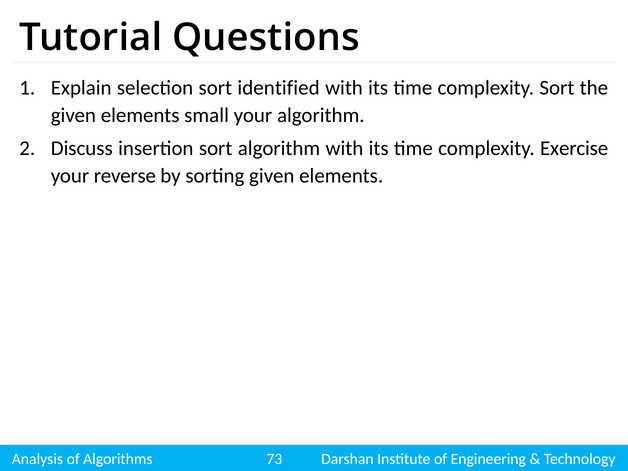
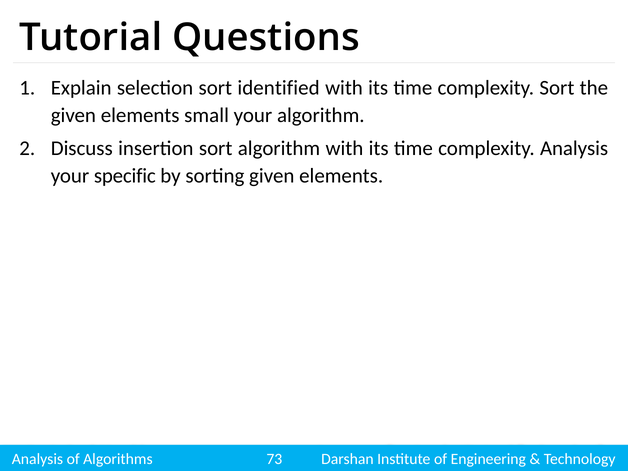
complexity Exercise: Exercise -> Analysis (574, 148)
reverse: reverse -> specific (125, 176)
